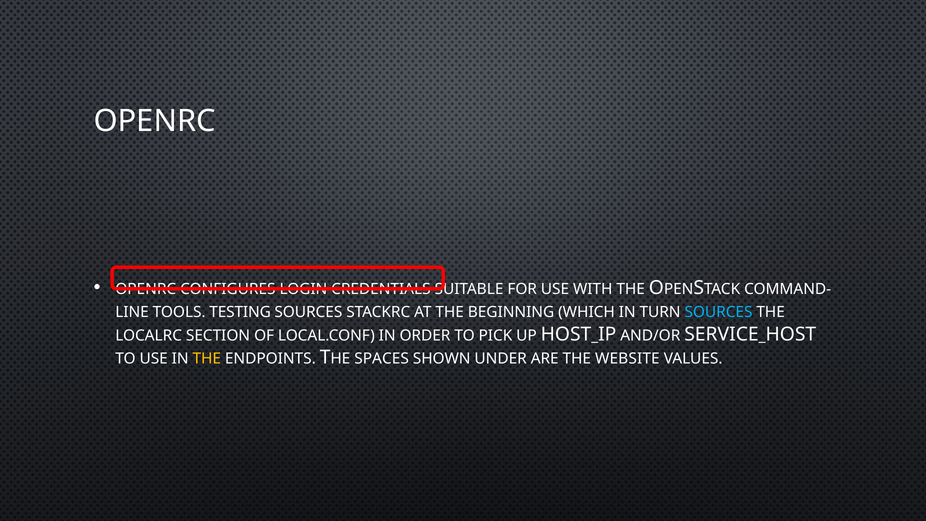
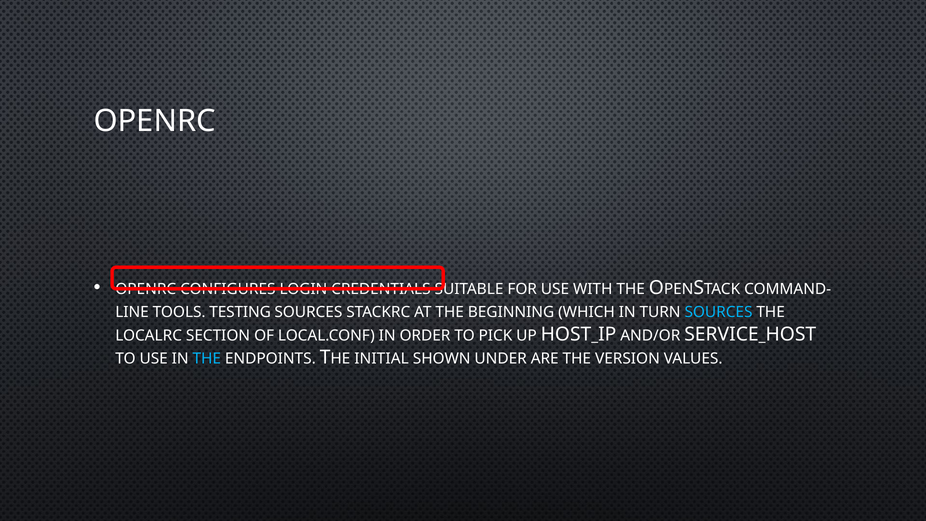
THE colour: yellow -> light blue (207, 359)
SPACES: SPACES -> INITIAL (382, 359)
WEBSITE: WEBSITE -> VERSION (627, 359)
